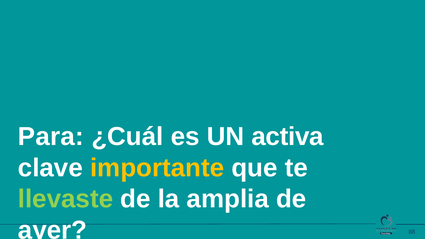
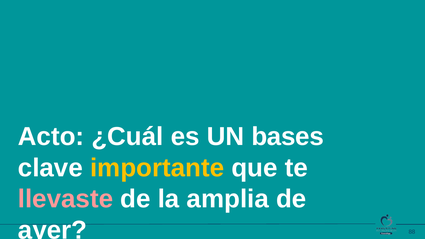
Para: Para -> Acto (51, 137)
activa: activa -> bases (288, 137)
llevaste colour: light green -> pink (66, 199)
